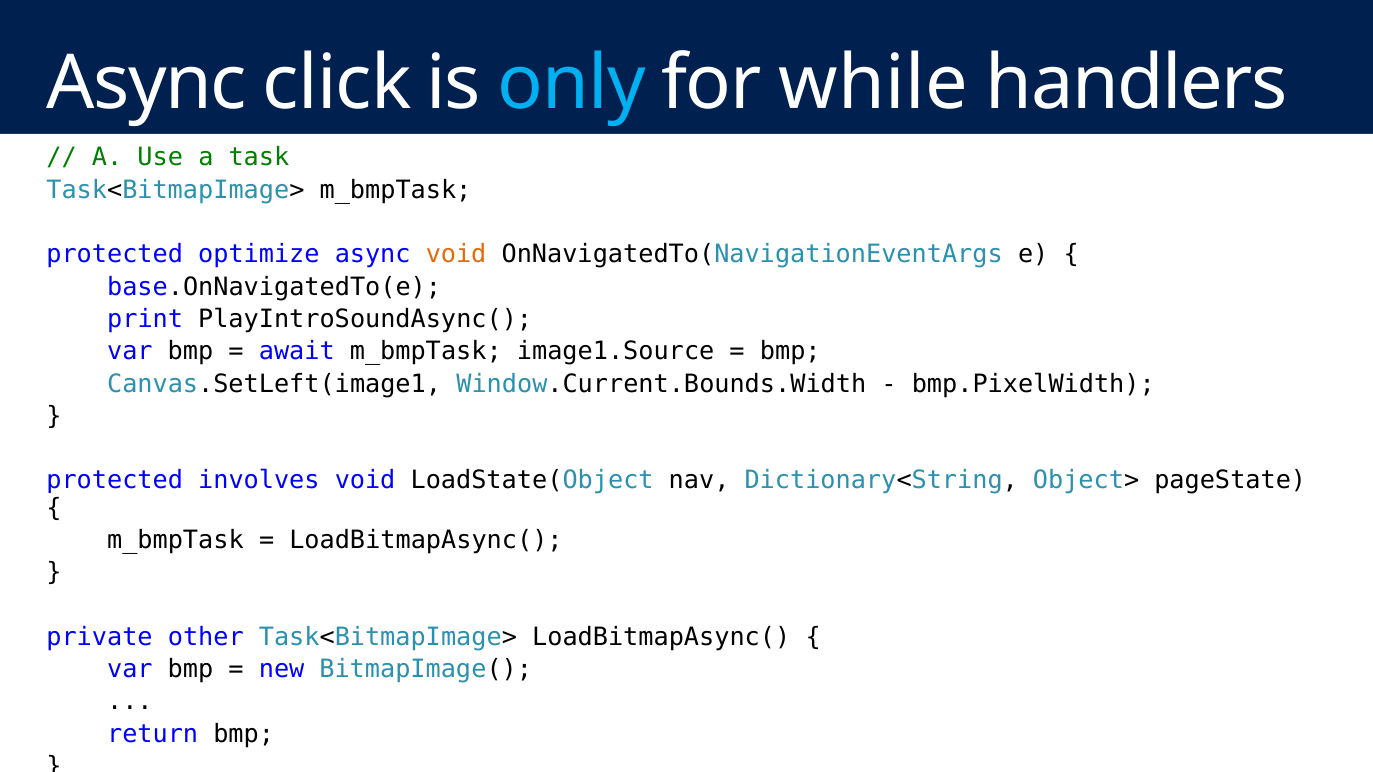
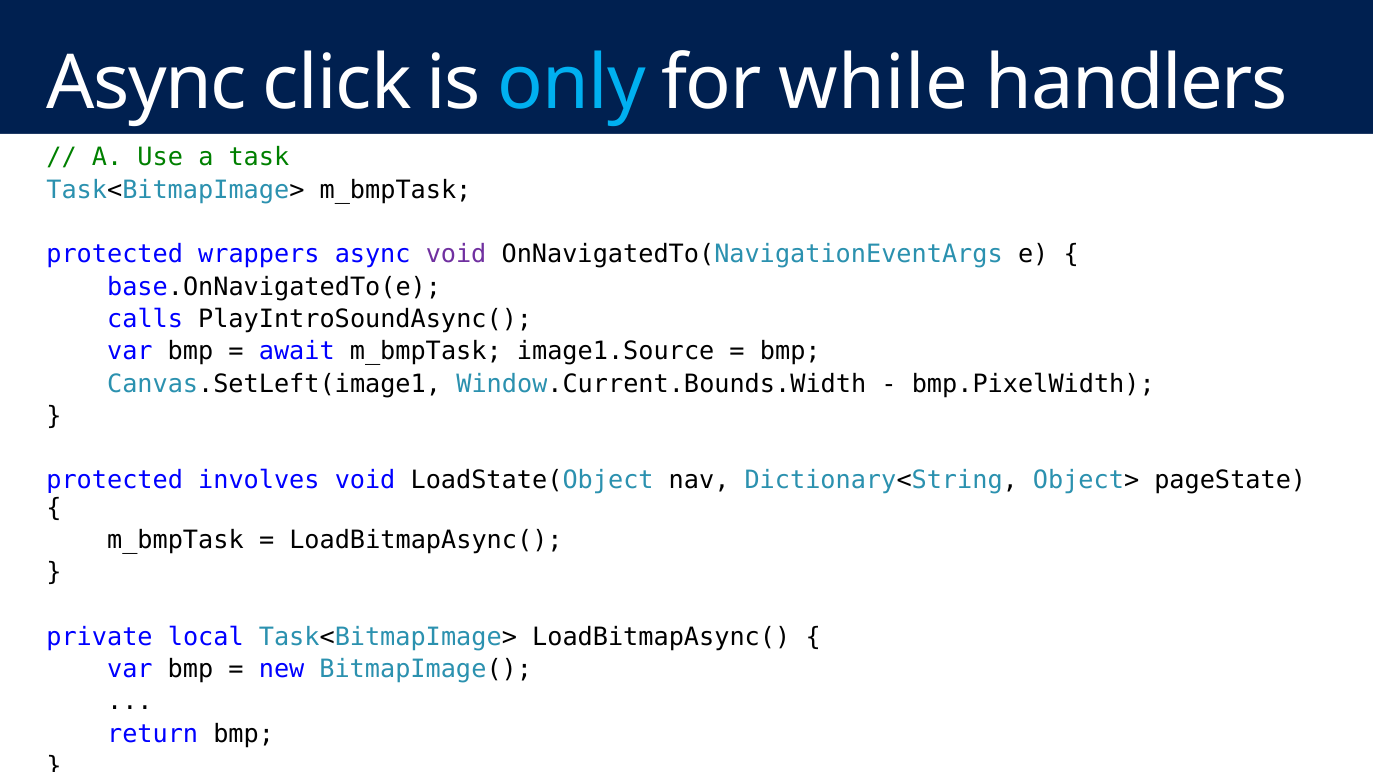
optimize: optimize -> wrappers (259, 255)
void colour: orange -> purple (456, 255)
print: print -> calls (145, 319)
other: other -> local (206, 637)
